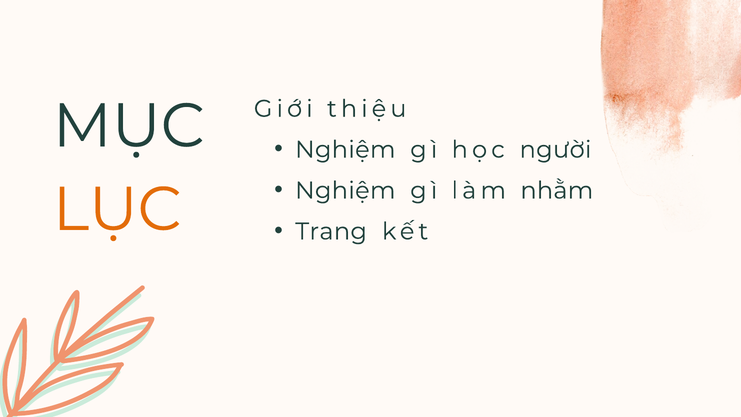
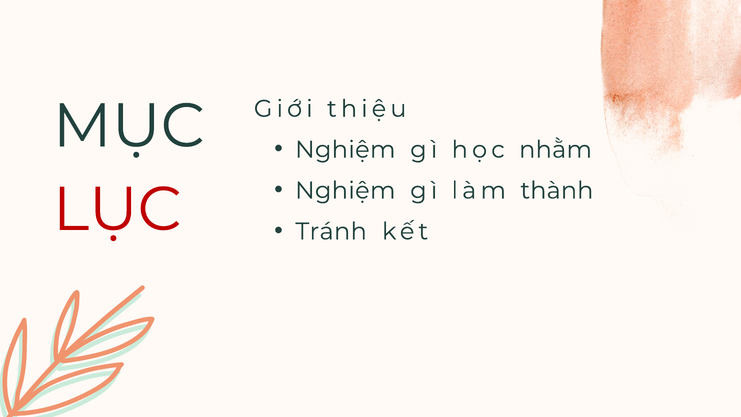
người: người -> nhằm (556, 150)
nhằm: nhằm -> thành (557, 190)
LỤC colour: orange -> red (117, 209)
Trang: Trang -> Tránh (331, 231)
